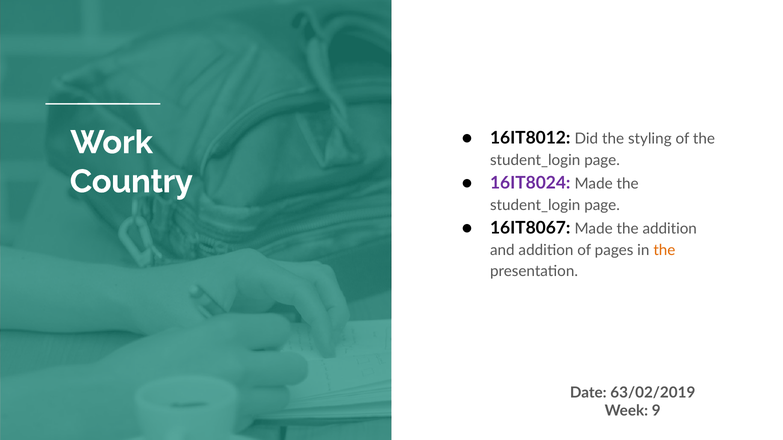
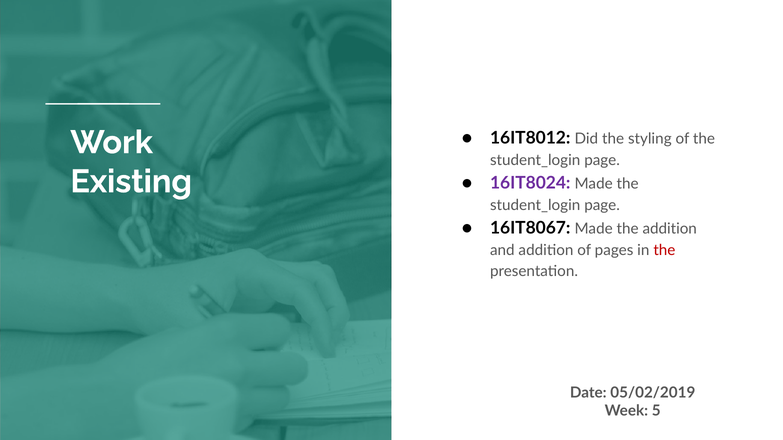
Country: Country -> Existing (131, 182)
the colour: orange -> red (664, 250)
63/02/2019: 63/02/2019 -> 05/02/2019 (653, 393)
9: 9 -> 5 (656, 411)
